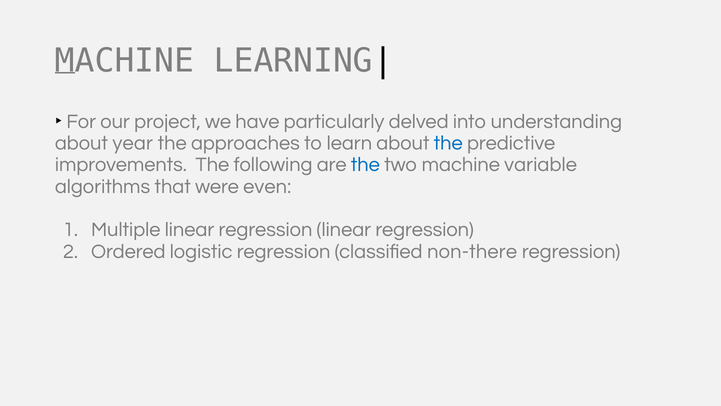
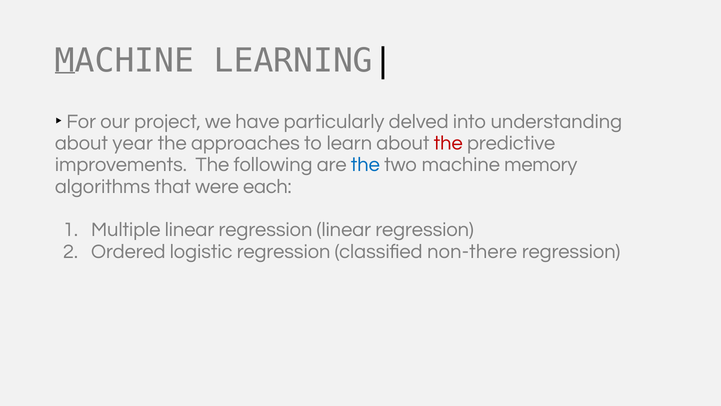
the colour: blue -> red (448, 143)
variable: variable -> memory (541, 165)
even: even -> each (267, 186)
